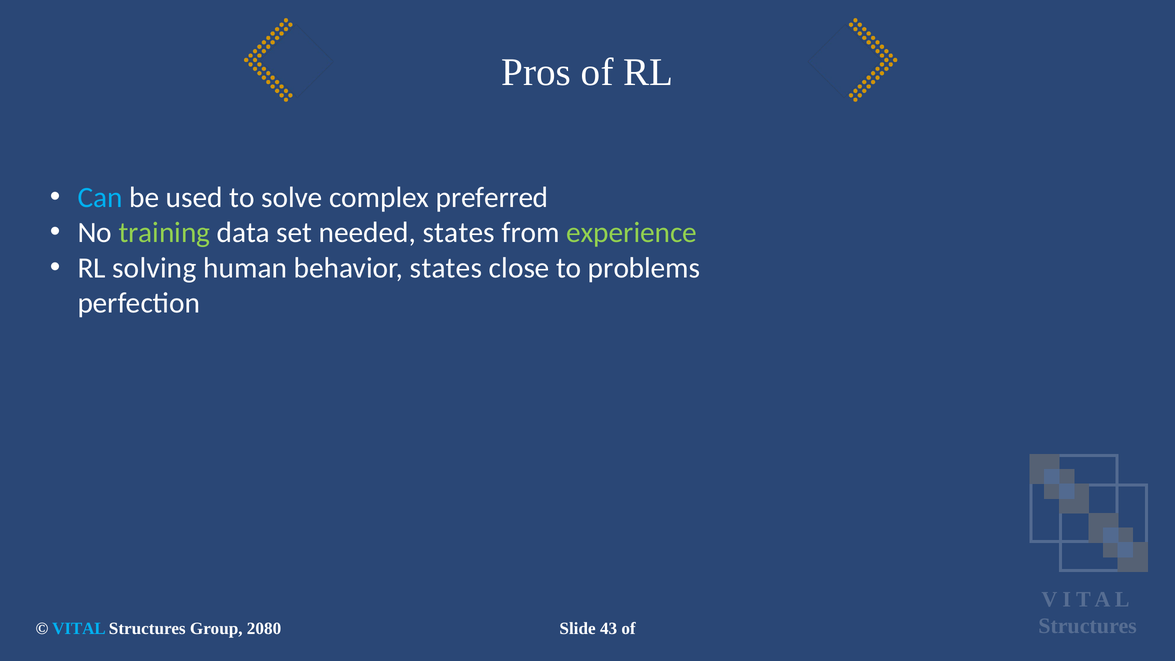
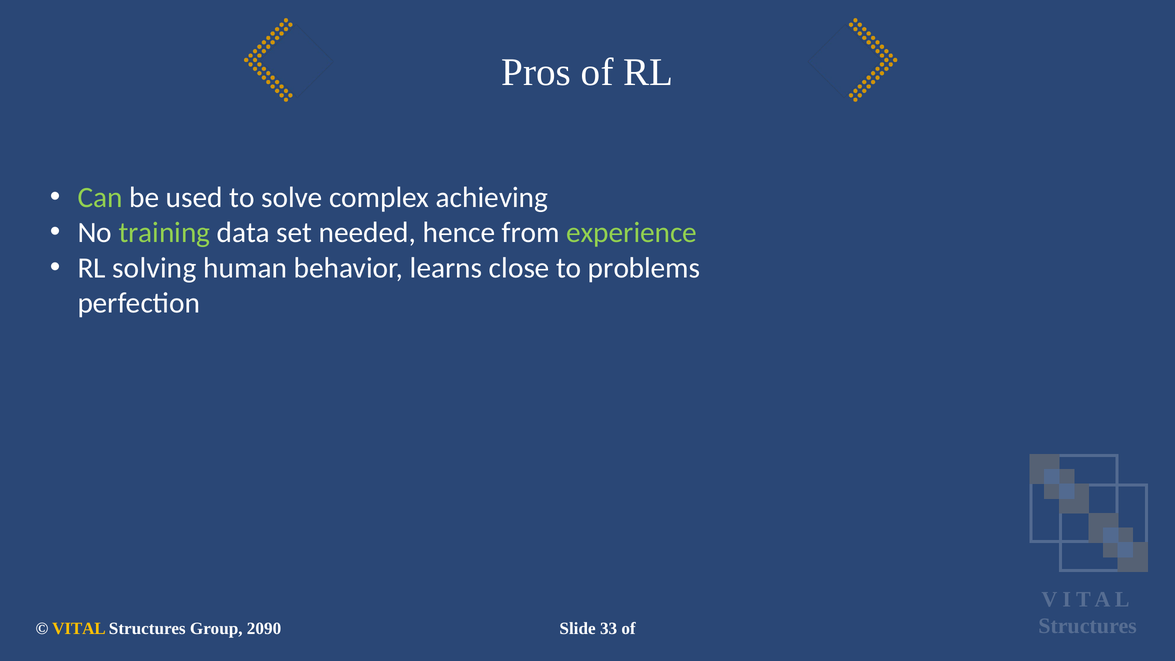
Can colour: light blue -> light green (100, 197)
preferred: preferred -> achieving (492, 197)
needed states: states -> hence (459, 233)
behavior states: states -> learns (446, 268)
VITAL colour: light blue -> yellow (79, 628)
2080: 2080 -> 2090 (264, 628)
43: 43 -> 33 (609, 628)
